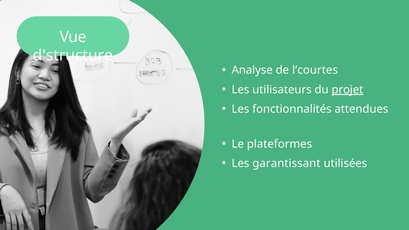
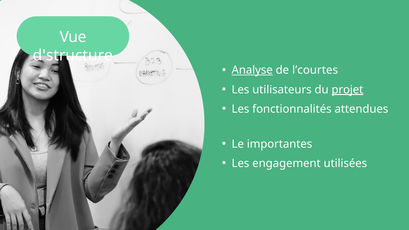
Analyse underline: none -> present (252, 70)
plateformes: plateformes -> importantes (280, 144)
garantissant: garantissant -> engagement (286, 164)
